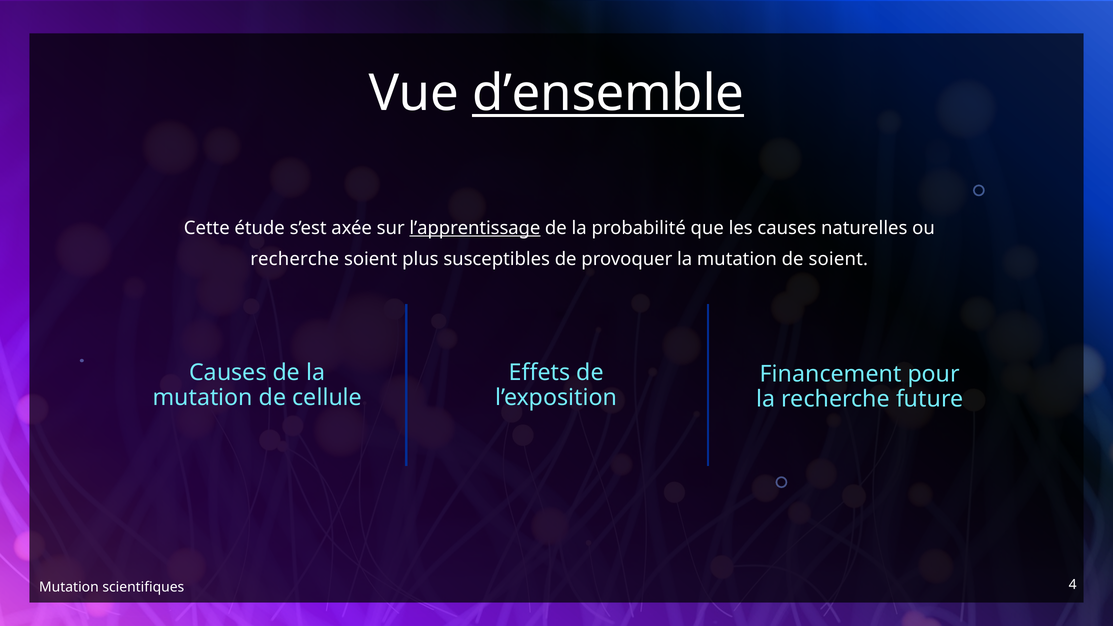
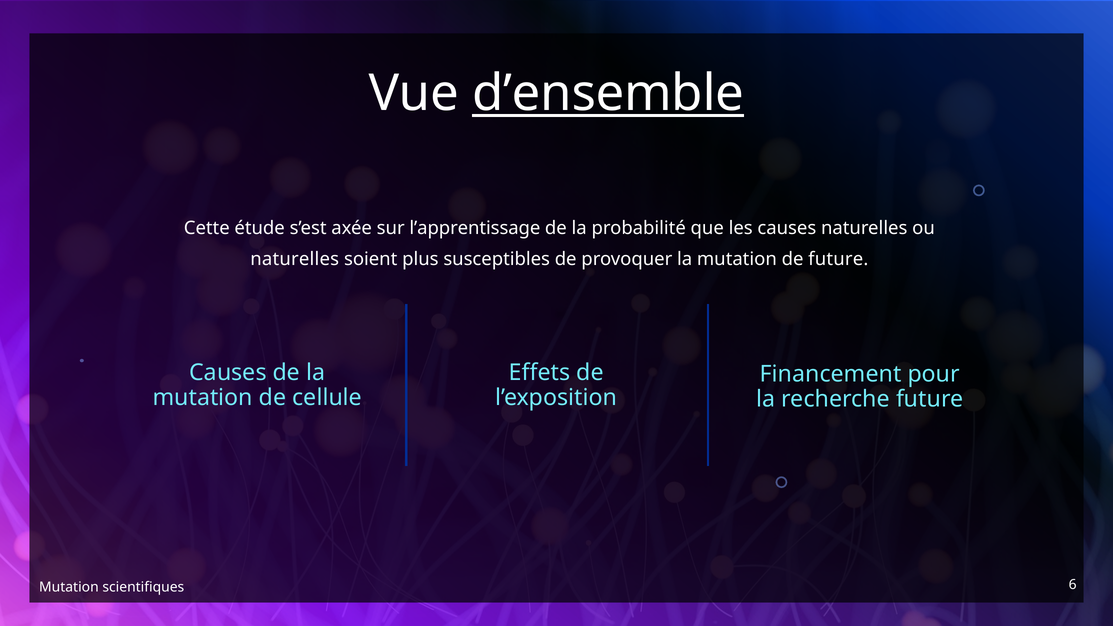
l’apprentissage underline: present -> none (475, 228)
recherche: recherche -> naturelles (295, 259)
de soient: soient -> future (838, 259)
4: 4 -> 6 (1073, 585)
